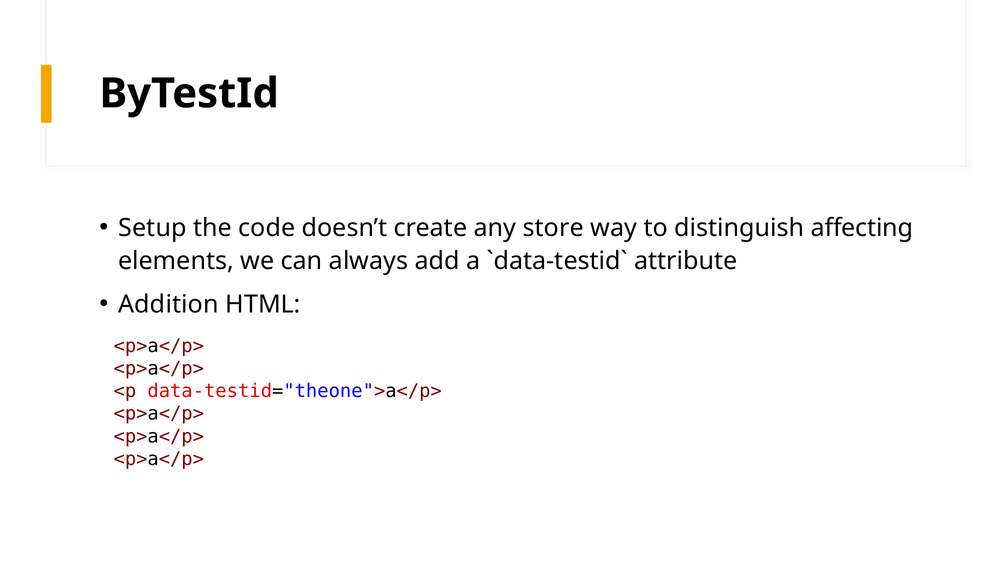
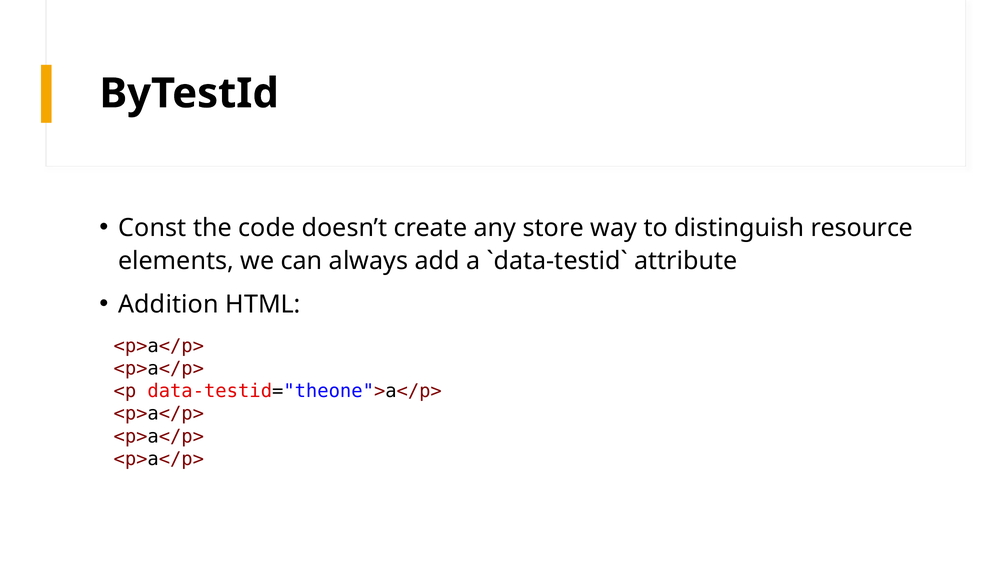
Setup: Setup -> Const (152, 228)
affecting: affecting -> resource (862, 228)
